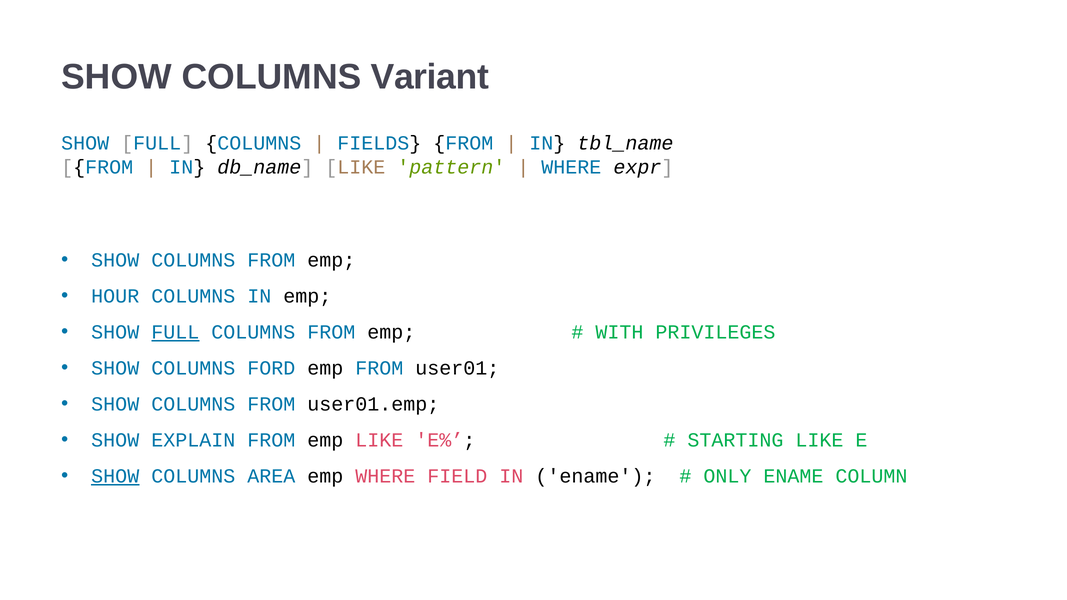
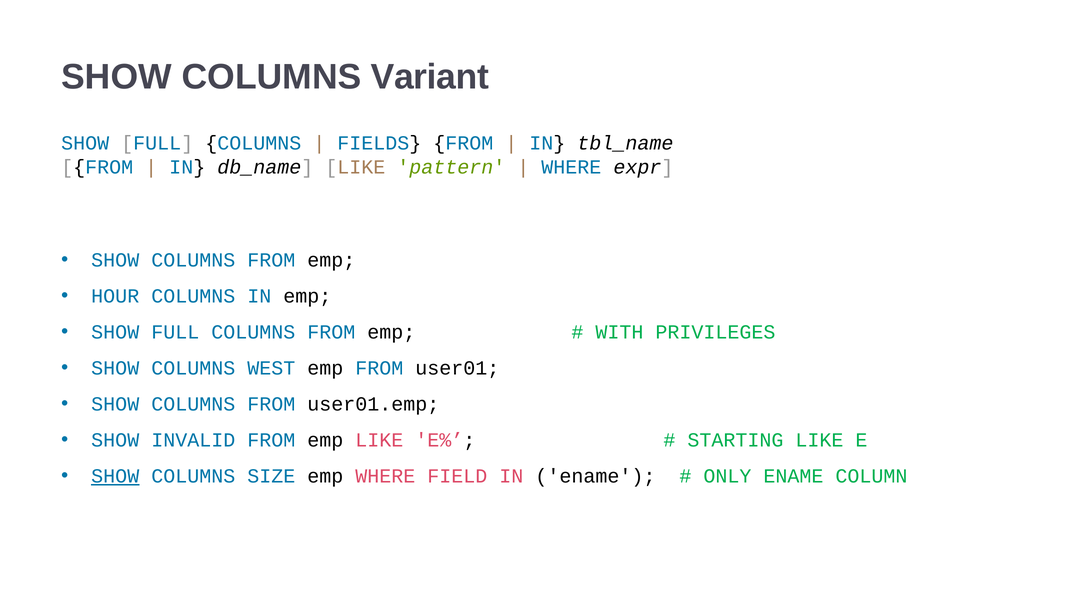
FULL underline: present -> none (175, 332)
FORD: FORD -> WEST (271, 368)
EXPLAIN: EXPLAIN -> INVALID (193, 440)
AREA: AREA -> SIZE (271, 476)
